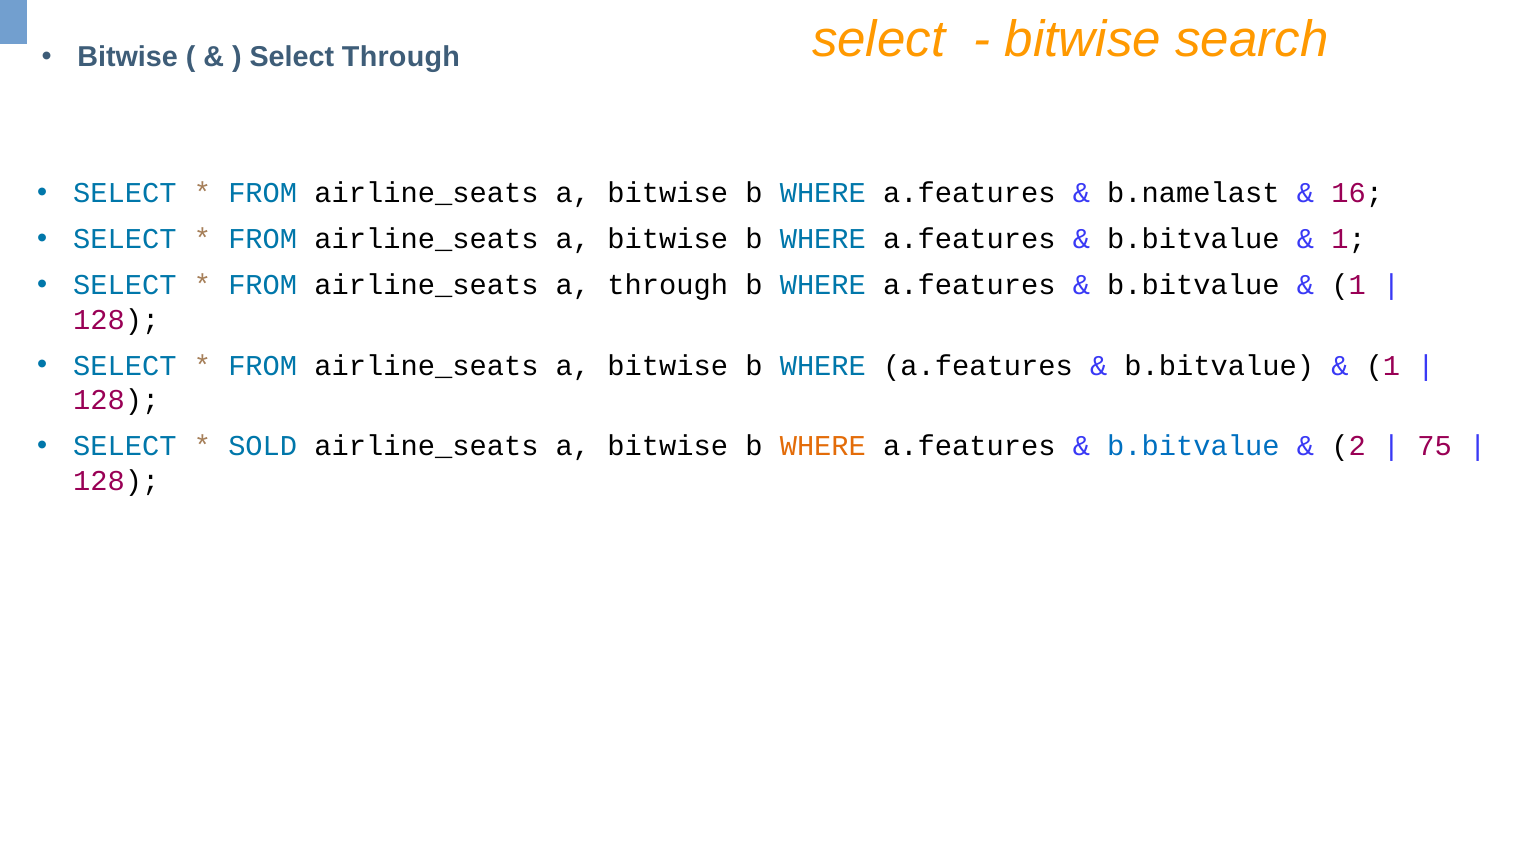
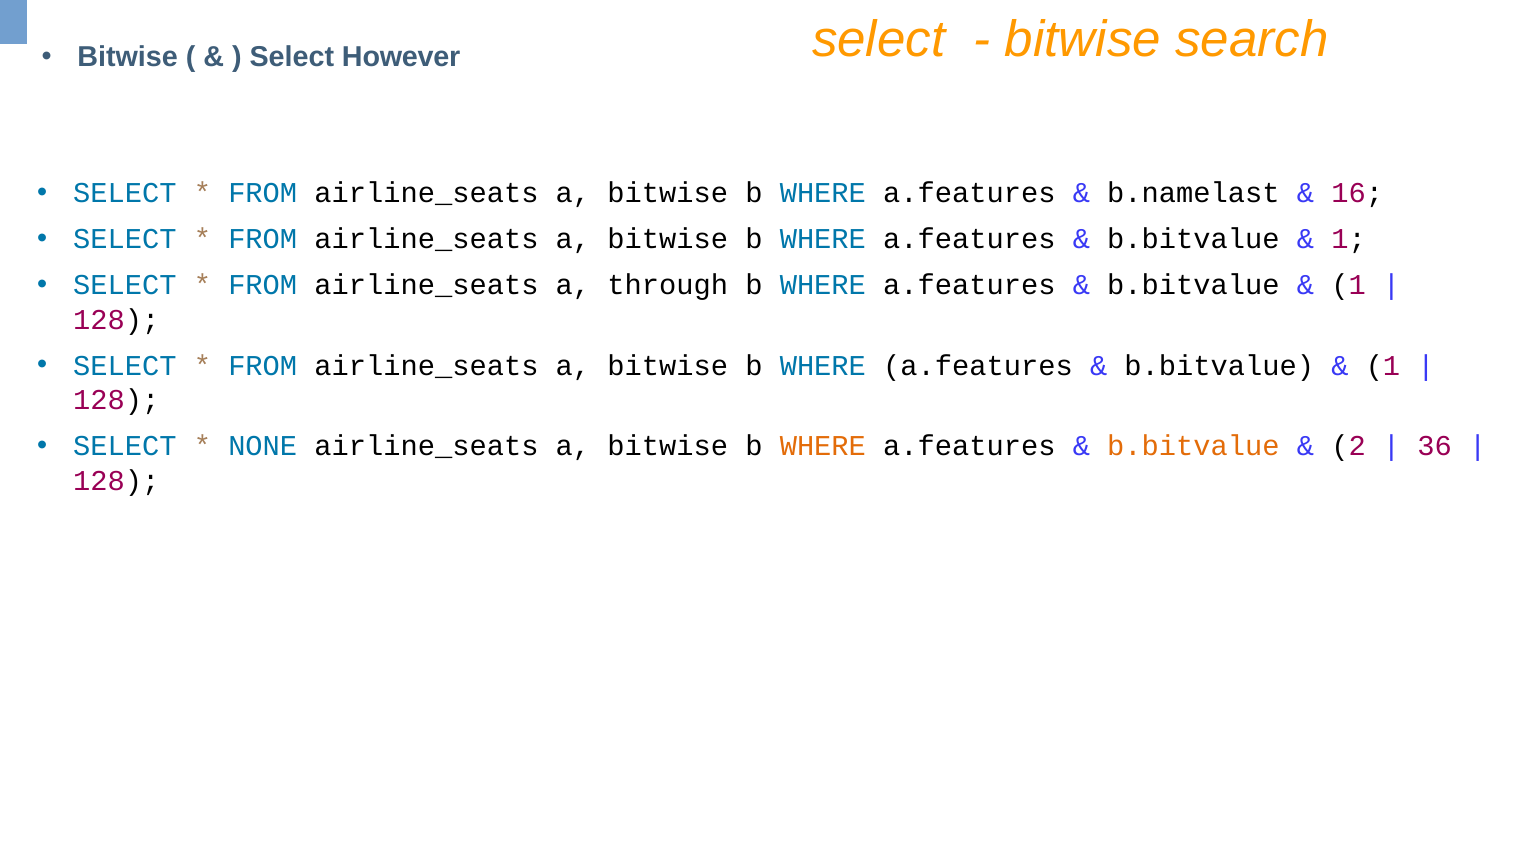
Select Through: Through -> However (401, 57)
SOLD: SOLD -> NONE (263, 446)
b.bitvalue colour: blue -> orange (1193, 446)
75: 75 -> 36 (1435, 446)
